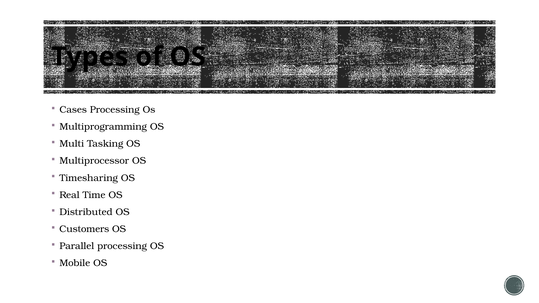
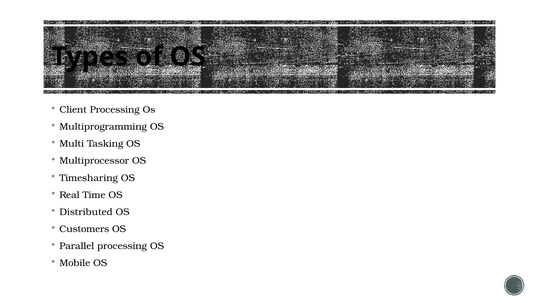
Cases: Cases -> Client (73, 110)
